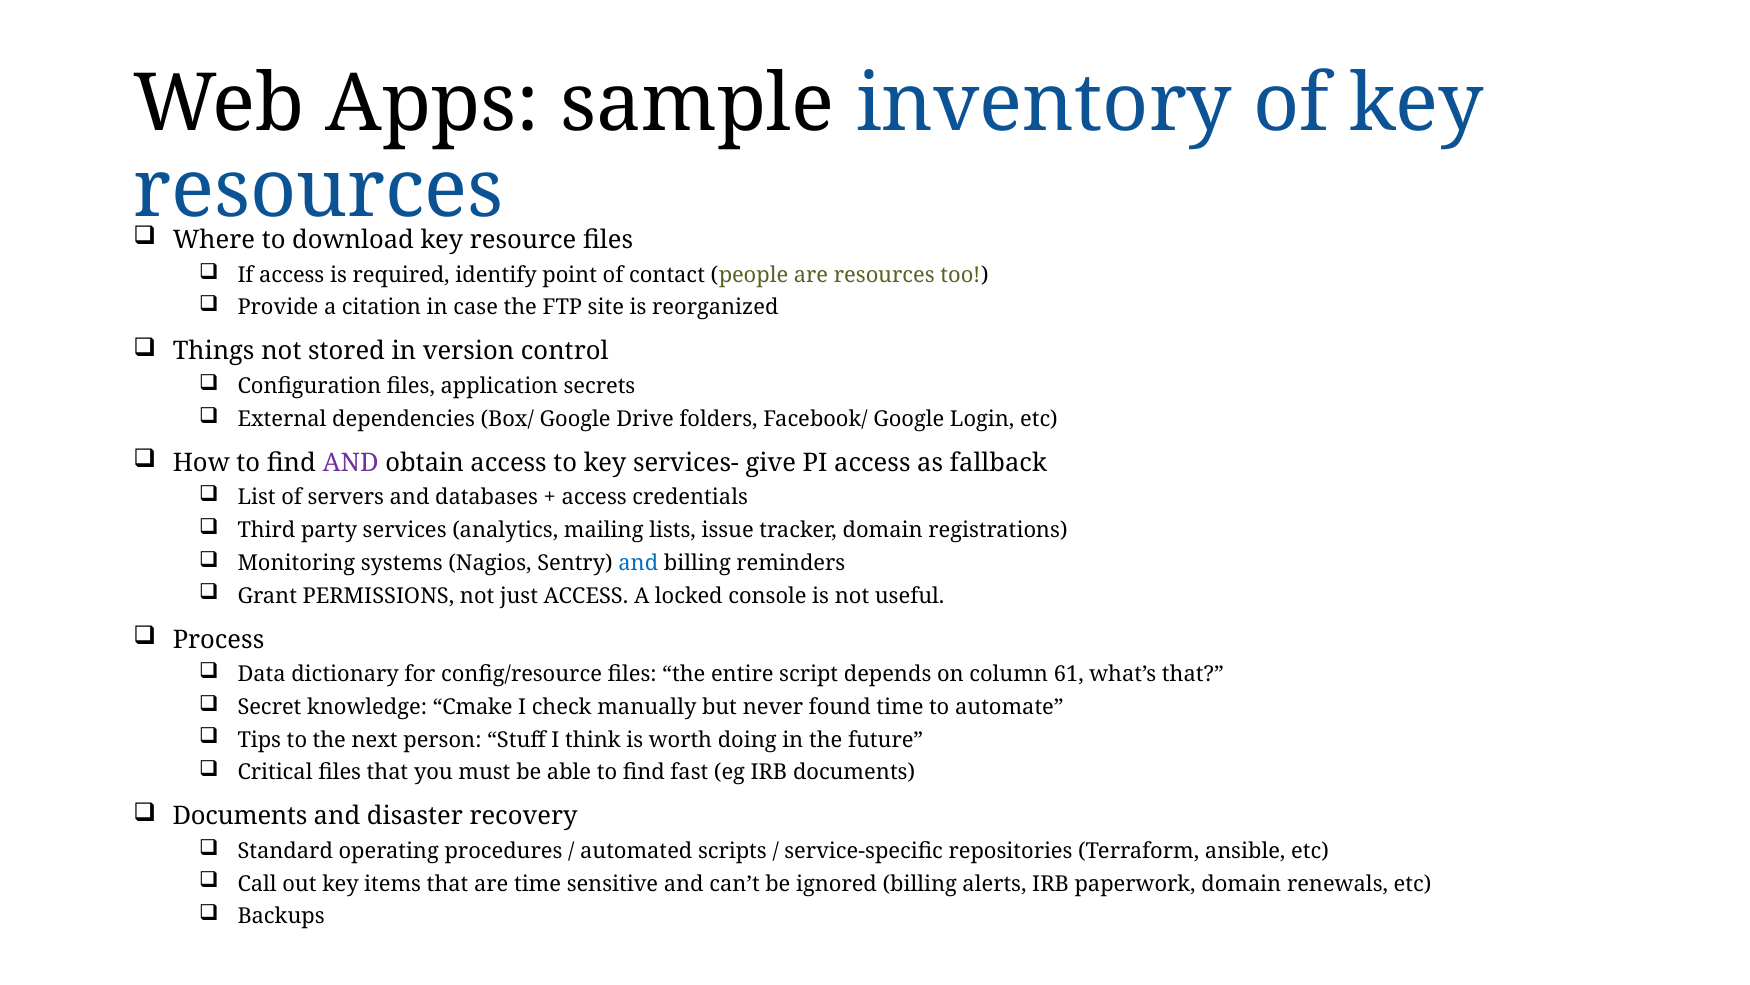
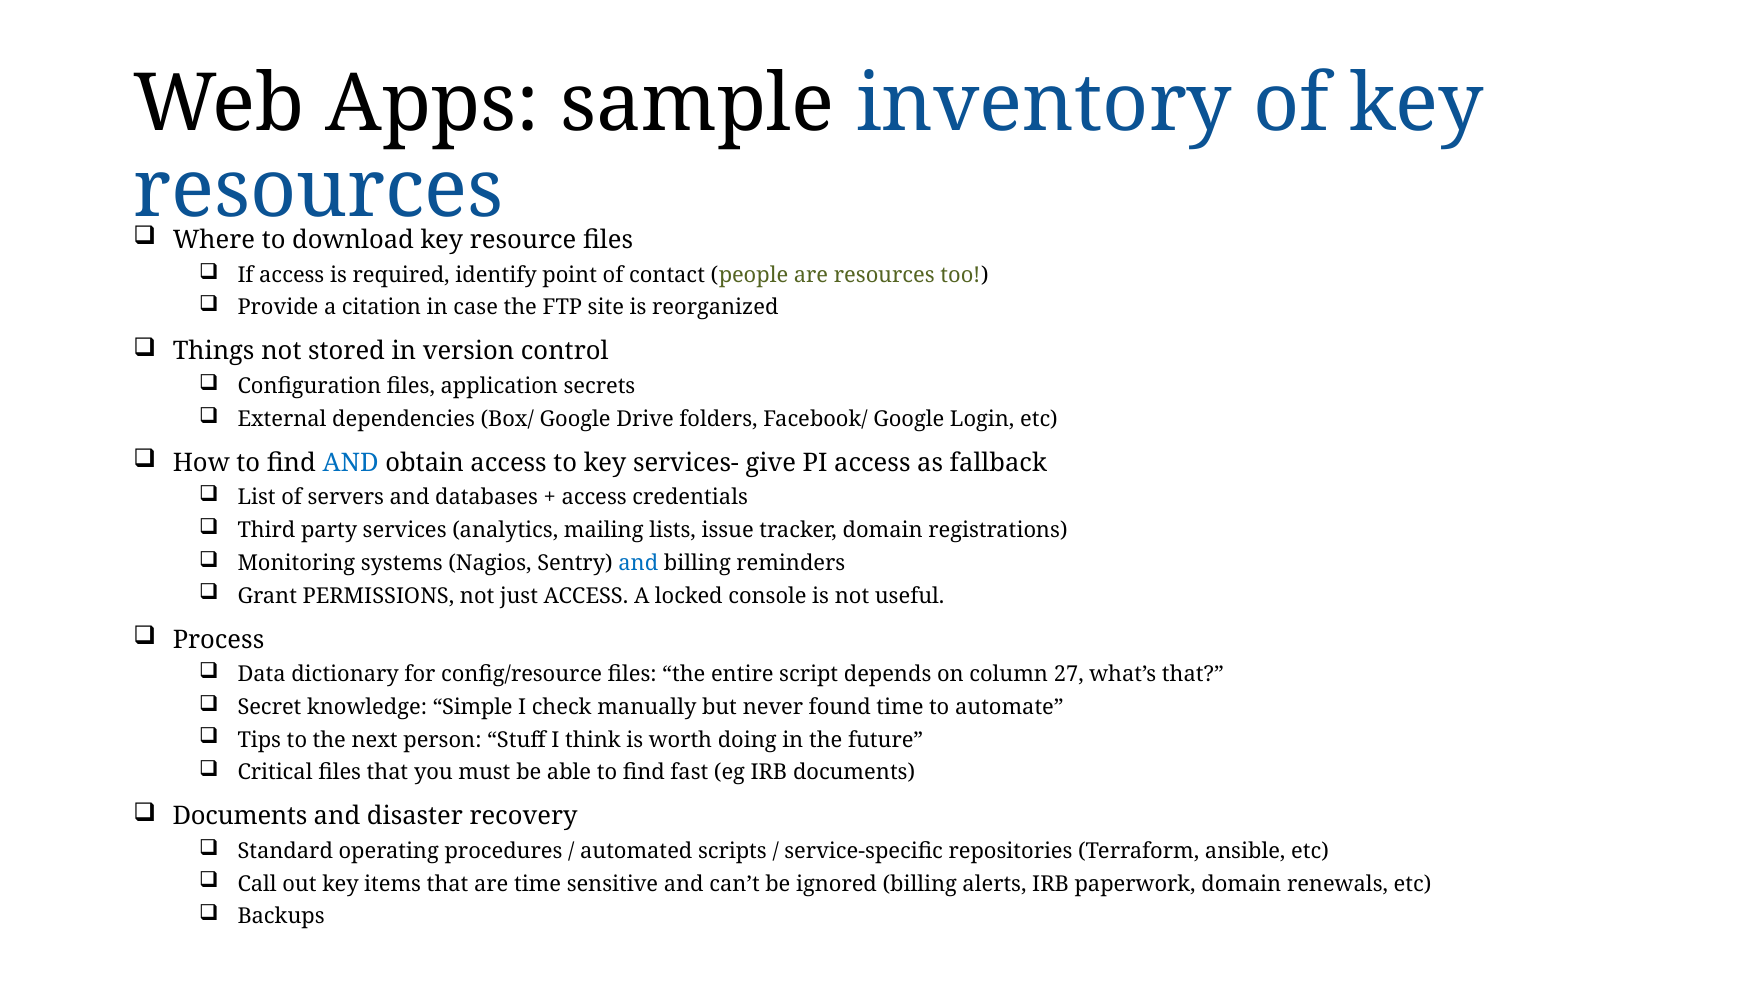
AND colour: purple -> blue (351, 463)
61: 61 -> 27 (1069, 674)
Cmake: Cmake -> Simple (473, 707)
